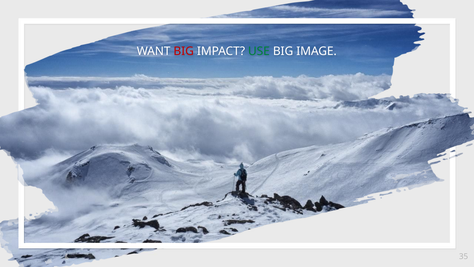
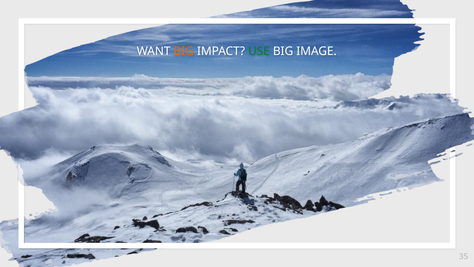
BIG colour: red -> orange (184, 51)
